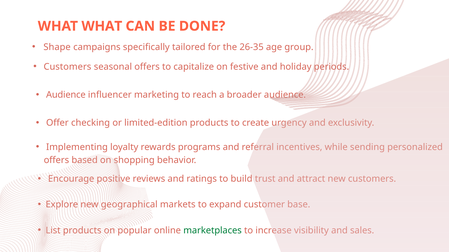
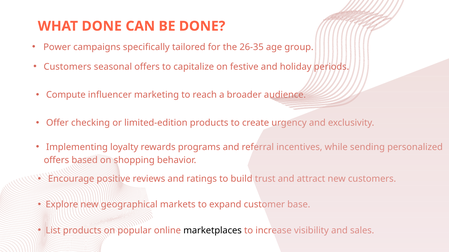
WHAT WHAT: WHAT -> DONE (102, 26)
Shape: Shape -> Power (57, 47)
Audience: Audience -> Compute (66, 95)
marketplaces colour: green -> black (213, 231)
